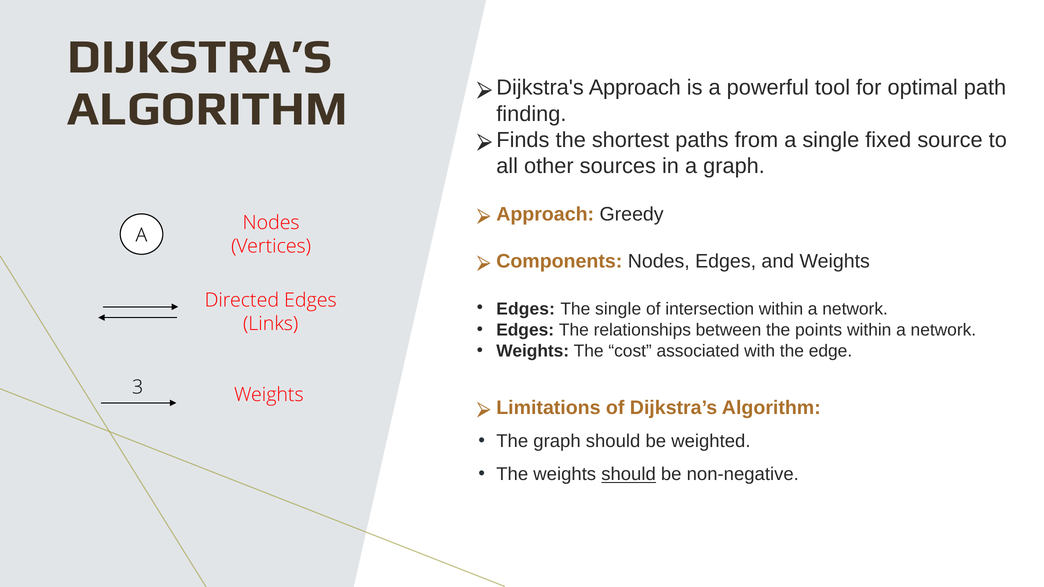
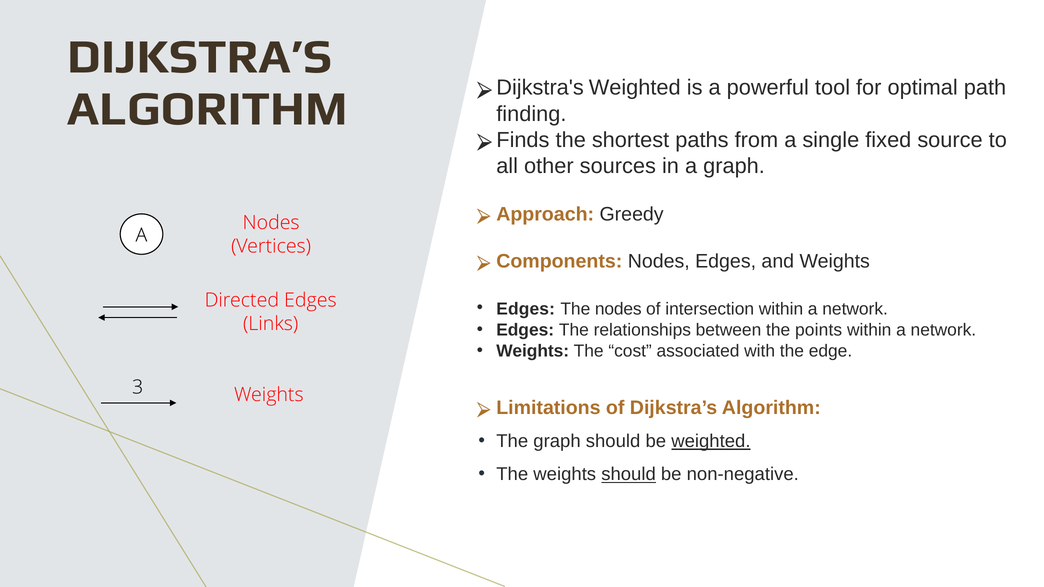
Dijkstra's Approach: Approach -> Weighted (635, 88)
The single: single -> nodes (618, 309)
weighted underline: none -> present (711, 441)
